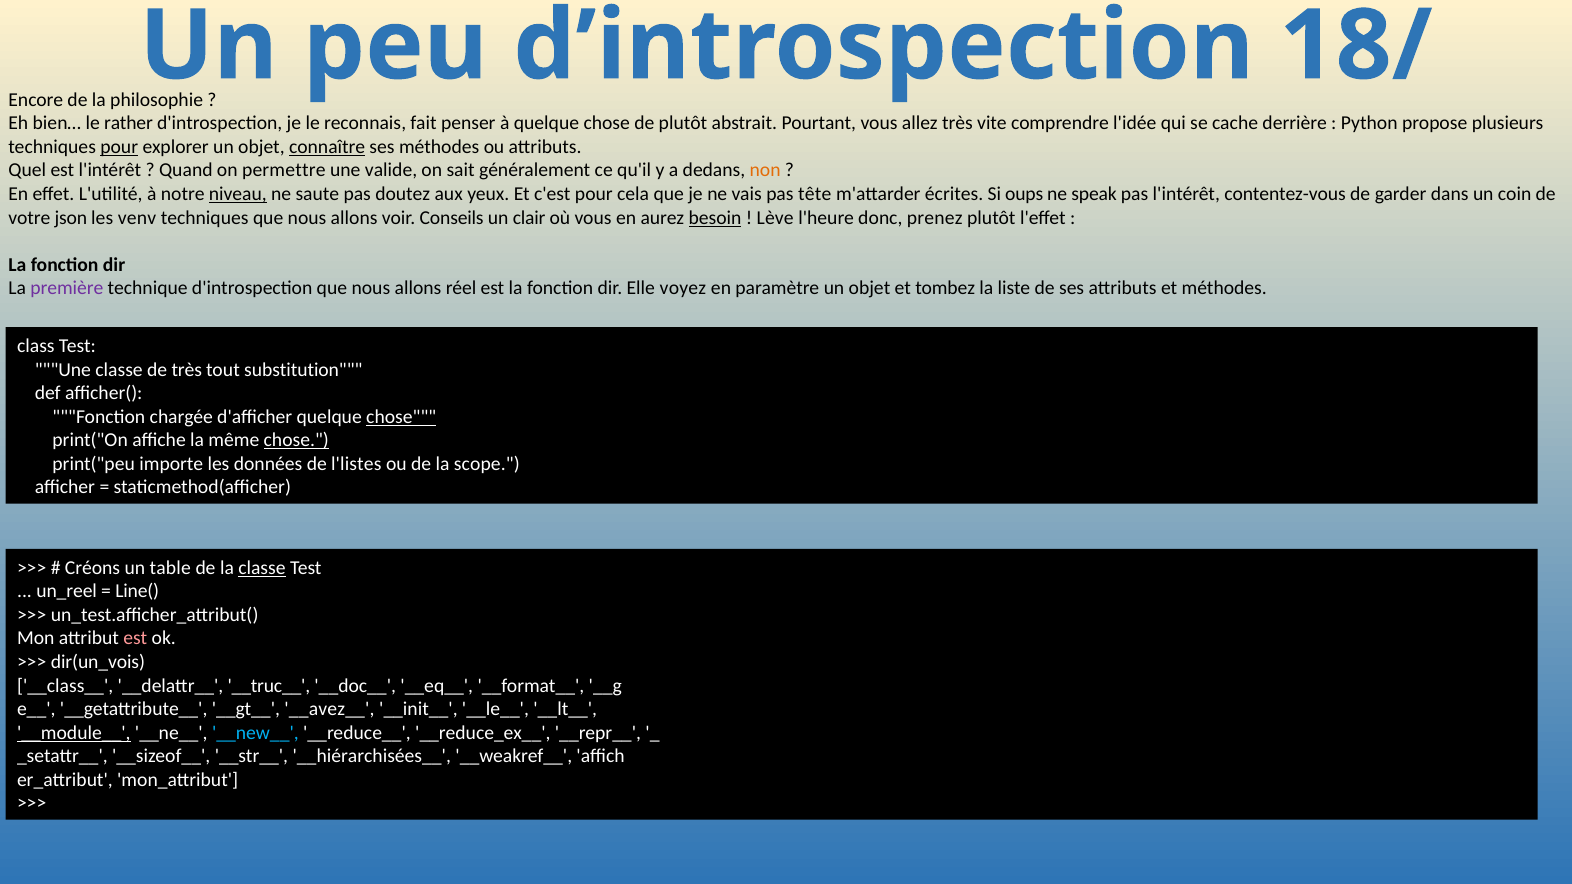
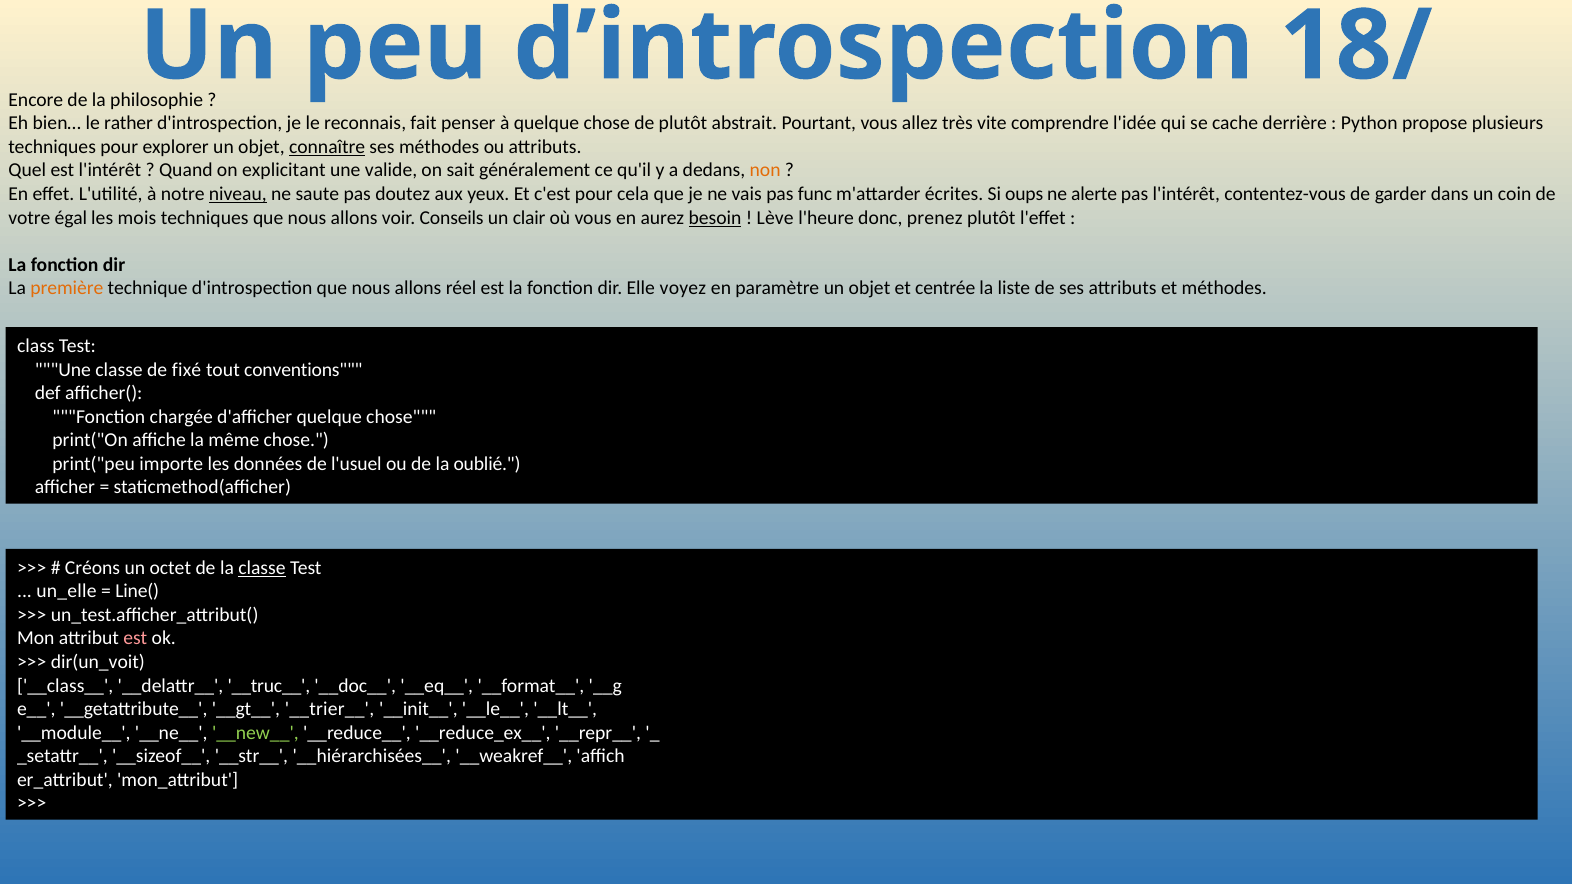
pour underline: present -> none (119, 147)
permettre: permettre -> explicitant (284, 171)
tête: tête -> func (815, 194)
speak: speak -> alerte (1094, 194)
json: json -> égal (71, 218)
venv: venv -> mois (137, 218)
première colour: purple -> orange (67, 288)
tombez: tombez -> centrée (945, 288)
de très: très -> fixé (187, 370)
substitution: substitution -> conventions (303, 370)
chose underline: present -> none (401, 417)
chose underline: present -> none (296, 440)
l'listes: l'listes -> l'usuel (356, 464)
scope: scope -> oublié (487, 464)
table: table -> octet (170, 568)
un_reel: un_reel -> un_elle (66, 591)
dir(un_vois: dir(un_vois -> dir(un_voit (98, 662)
__avez__: __avez__ -> __trier__ (330, 709)
__module__ underline: present -> none (74, 733)
__new__ colour: light blue -> light green (255, 733)
